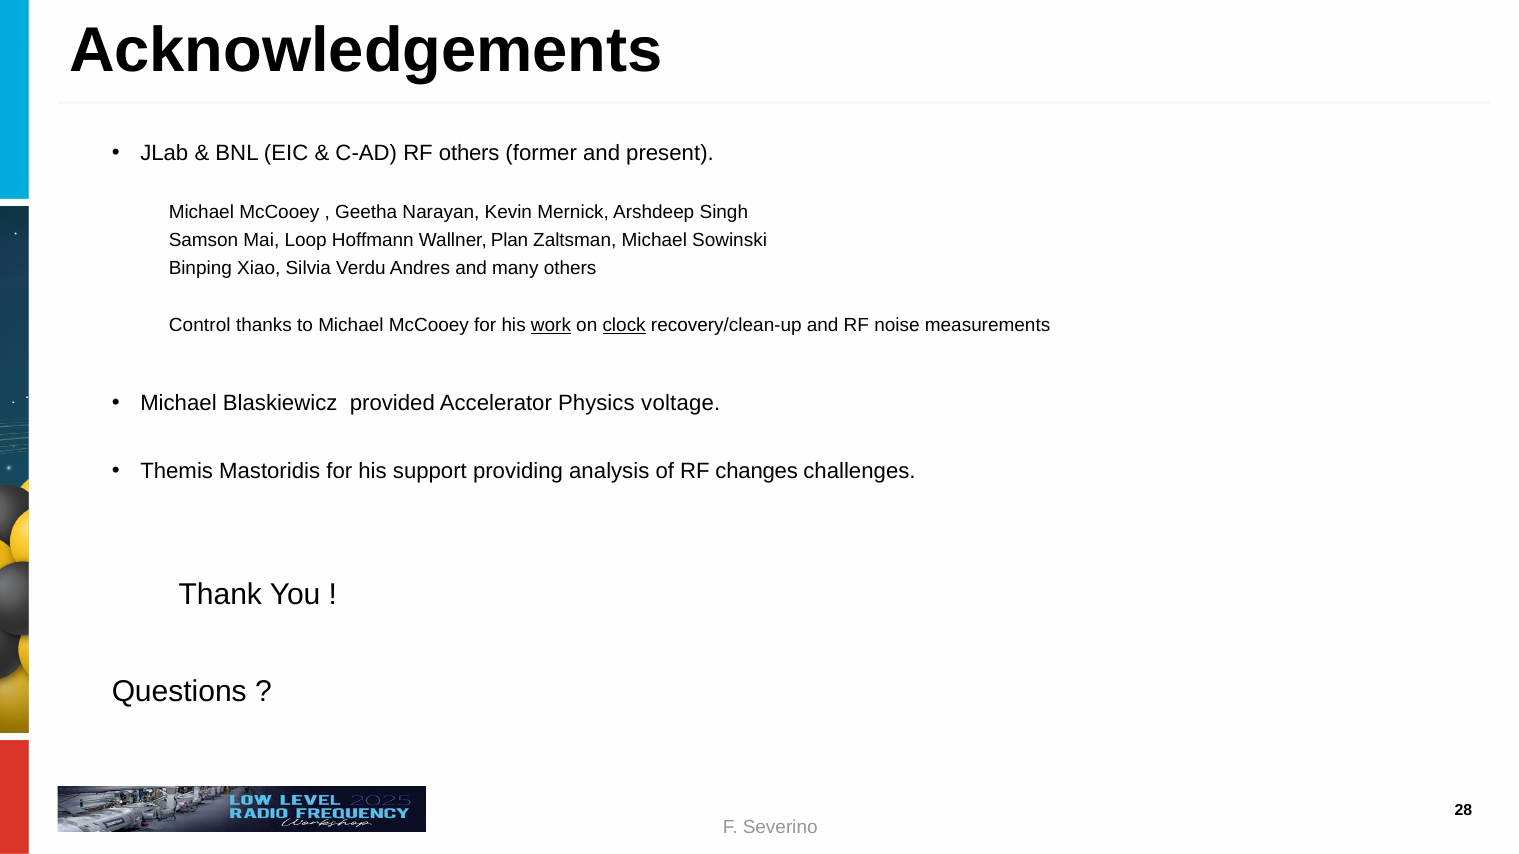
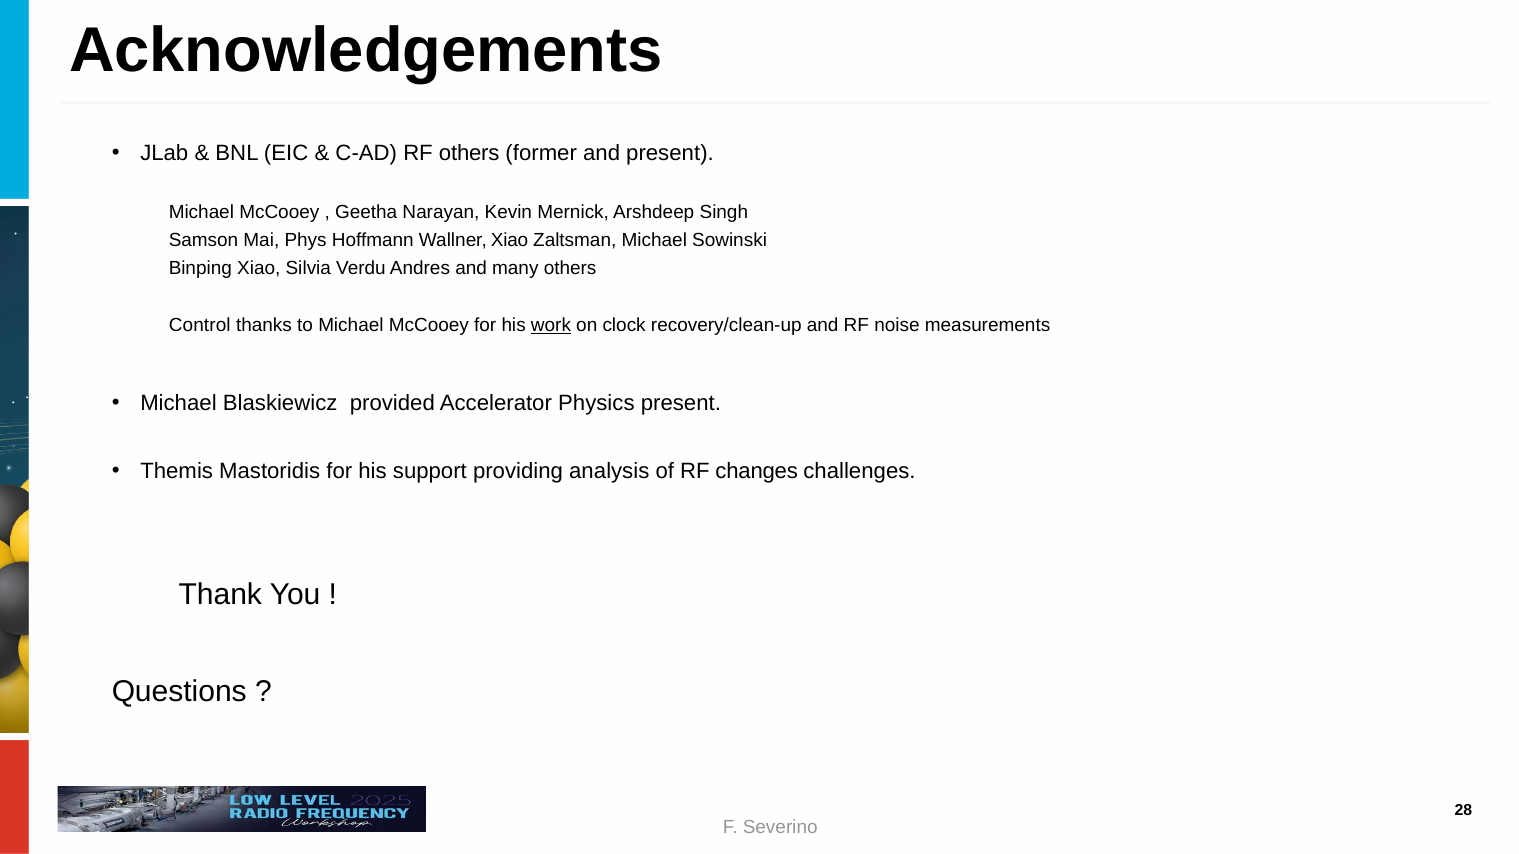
Loop: Loop -> Phys (306, 240)
Wallner Plan: Plan -> Xiao (510, 240)
clock underline: present -> none (624, 326)
Physics voltage: voltage -> present (681, 403)
